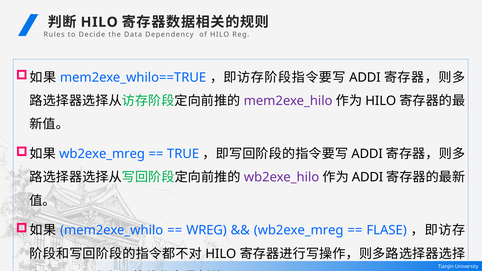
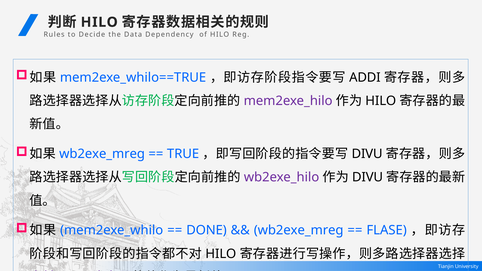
ADDI: ADDI -> DIVU (367, 154)
ADDI: ADDI -> DIVU (368, 177)
WREG: WREG -> DONE (206, 230)
